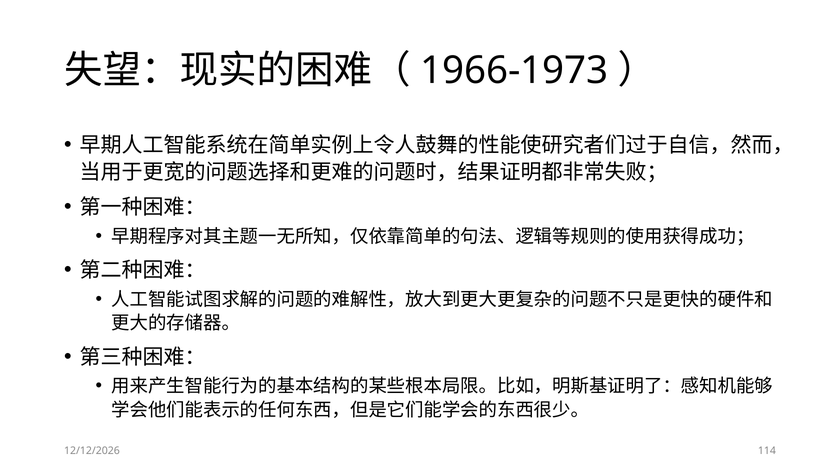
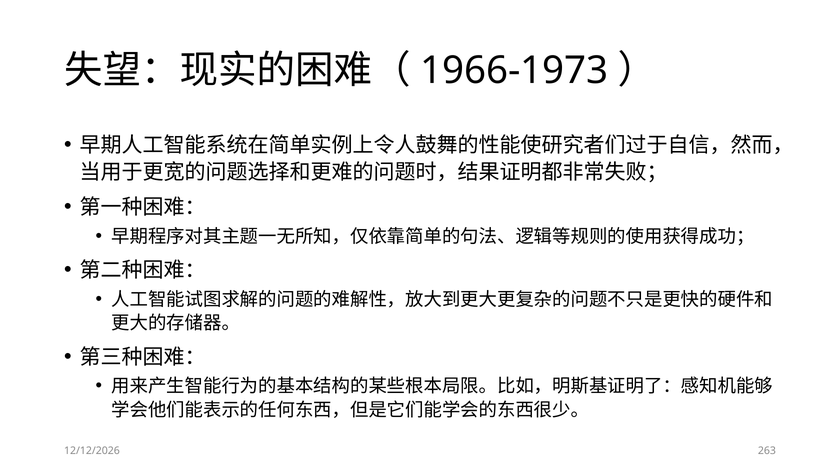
114: 114 -> 263 (767, 450)
